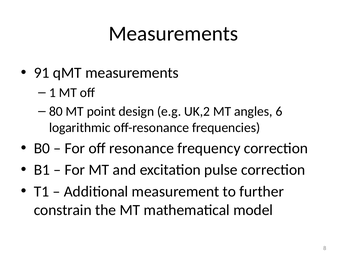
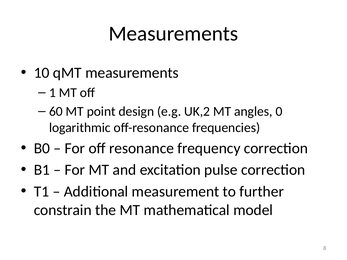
91: 91 -> 10 (42, 73)
80: 80 -> 60 (56, 112)
6: 6 -> 0 (279, 112)
